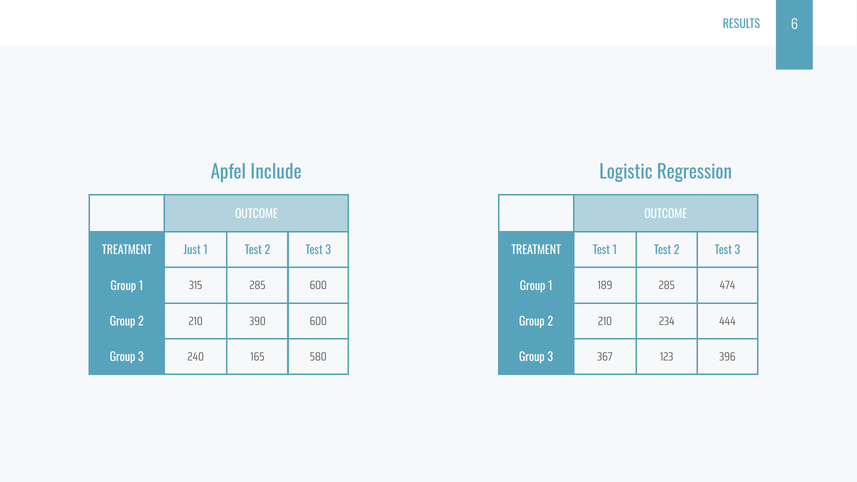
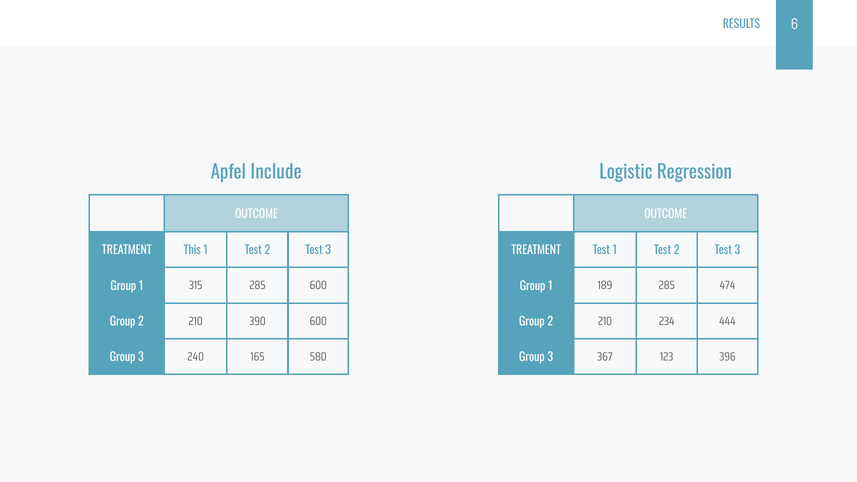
Just: Just -> This (192, 250)
